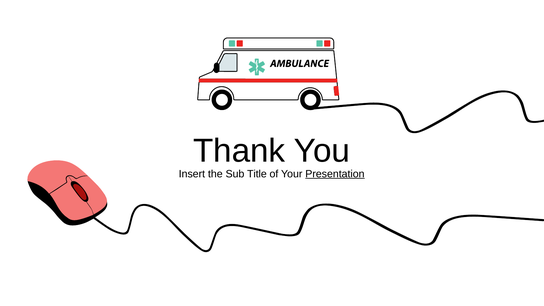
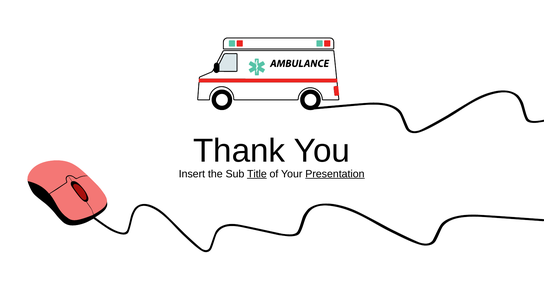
Title underline: none -> present (257, 174)
